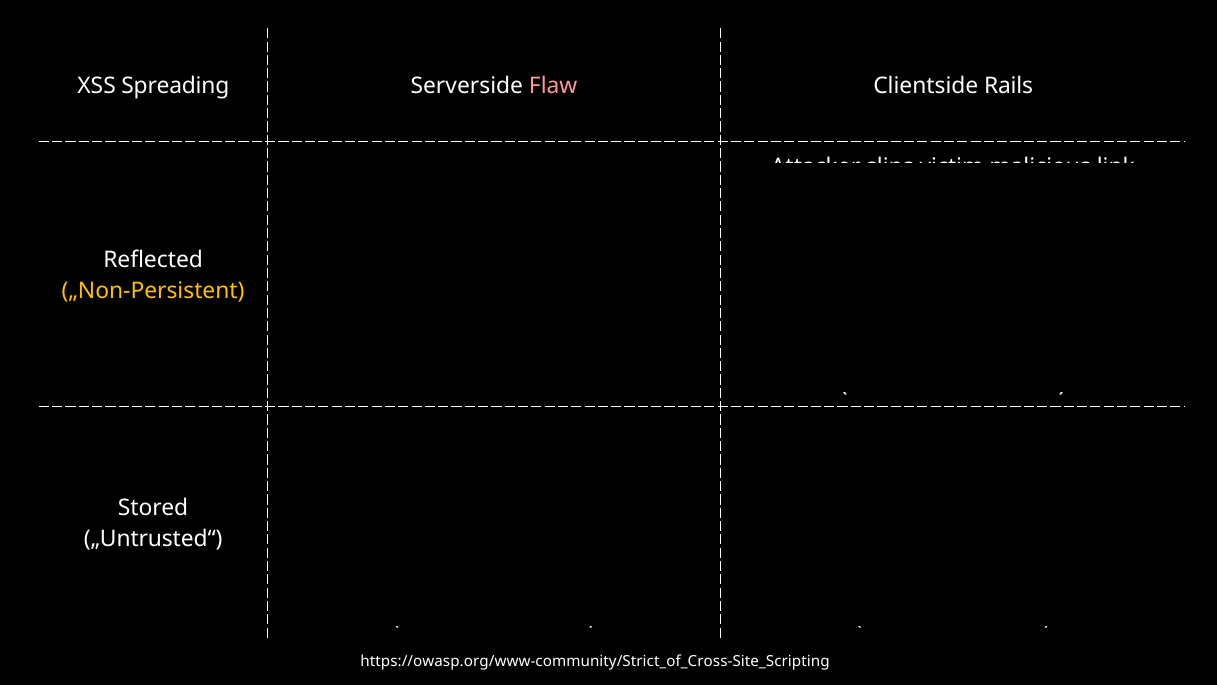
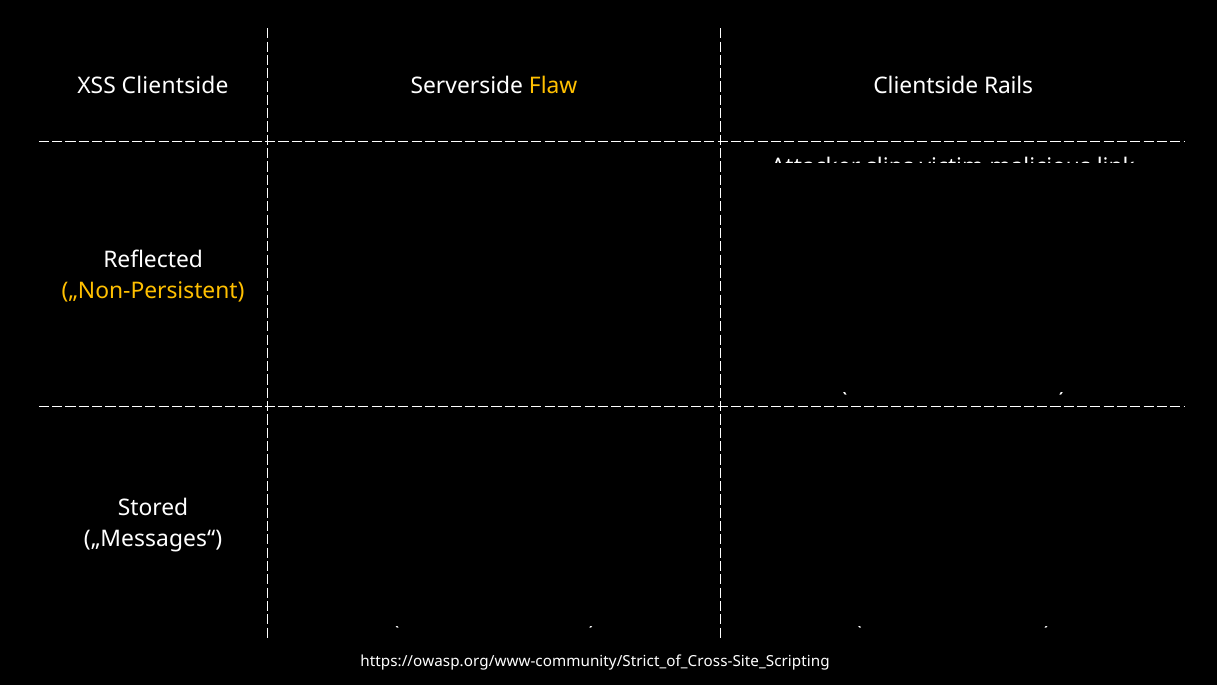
XSS Spreading: Spreading -> Clientside (175, 86)
Flaw colour: pink -> yellow (553, 86)
„Untrusted“: „Untrusted“ -> „Messages“ (153, 539)
